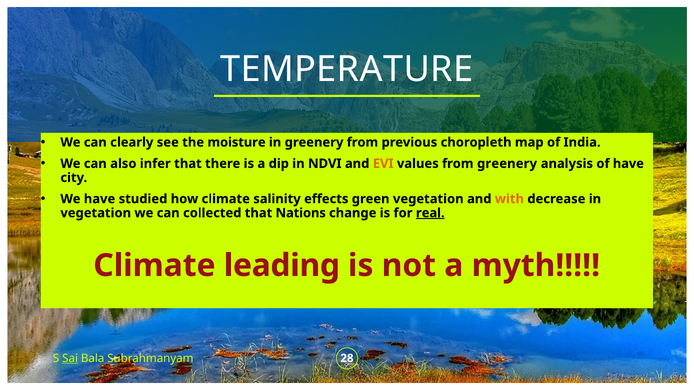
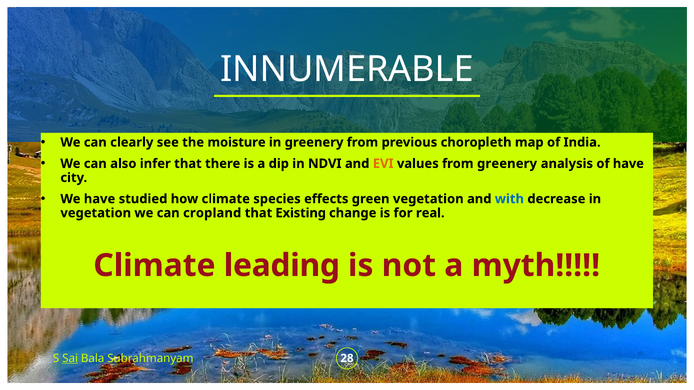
TEMPERATURE: TEMPERATURE -> INNUMERABLE (347, 69)
salinity: salinity -> species (277, 199)
with colour: orange -> blue (509, 199)
collected: collected -> cropland (212, 213)
Nations: Nations -> Existing (301, 213)
real underline: present -> none (430, 213)
